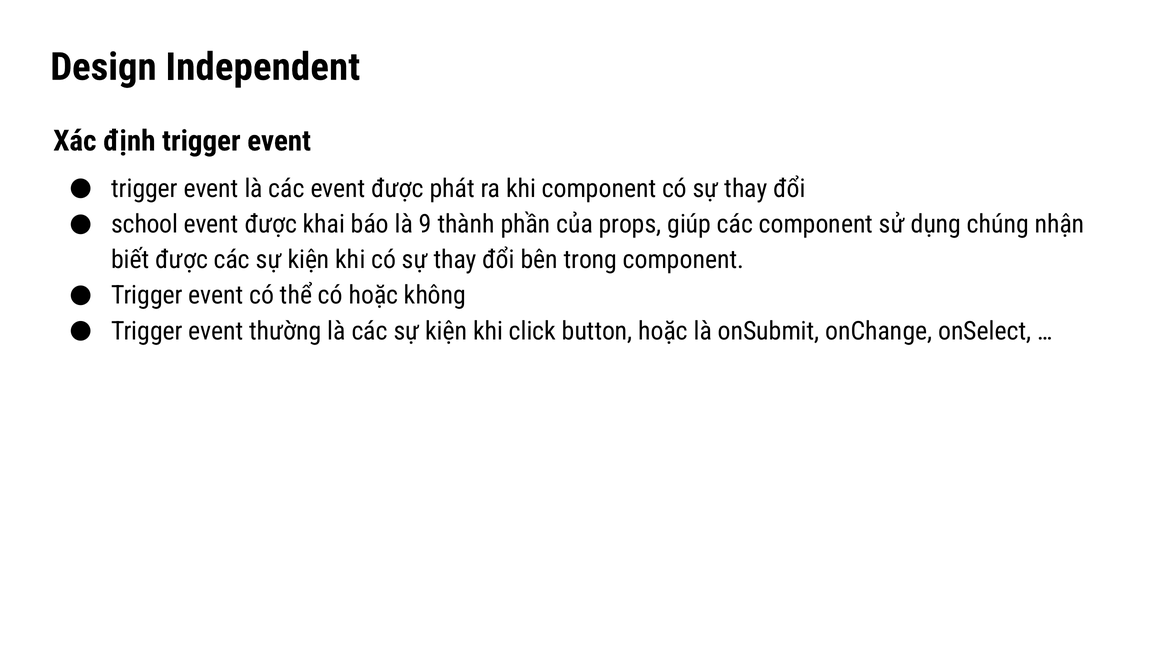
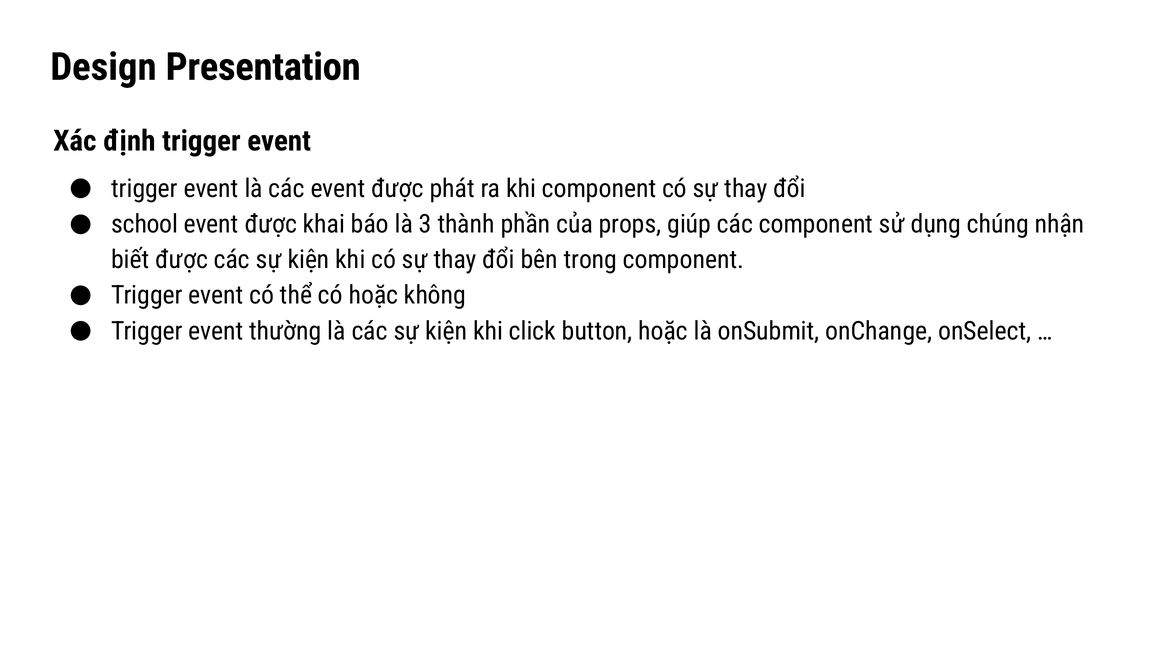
Independent: Independent -> Presentation (263, 67)
9: 9 -> 3 (425, 224)
